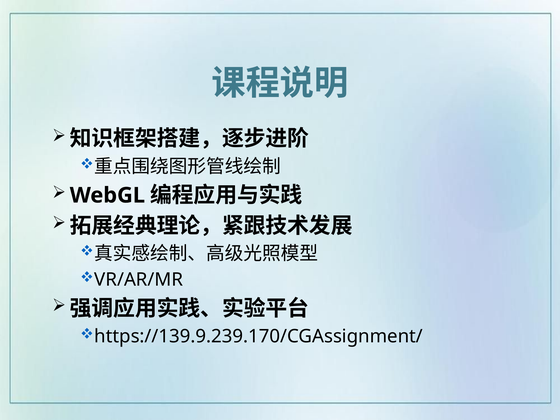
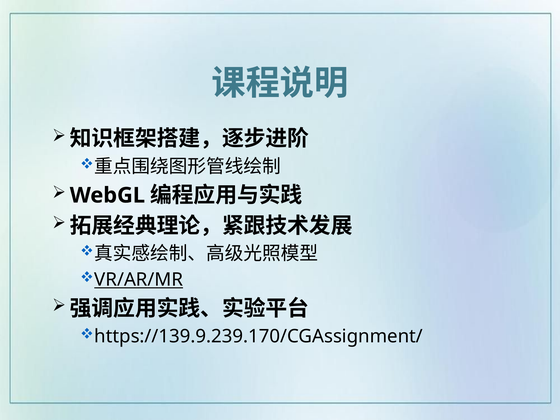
VR/AR/MR underline: none -> present (139, 280)
